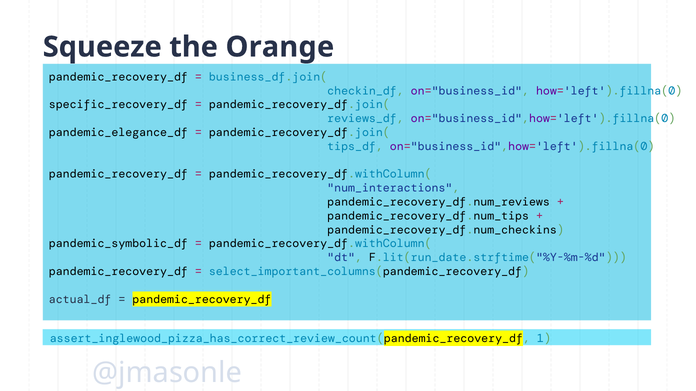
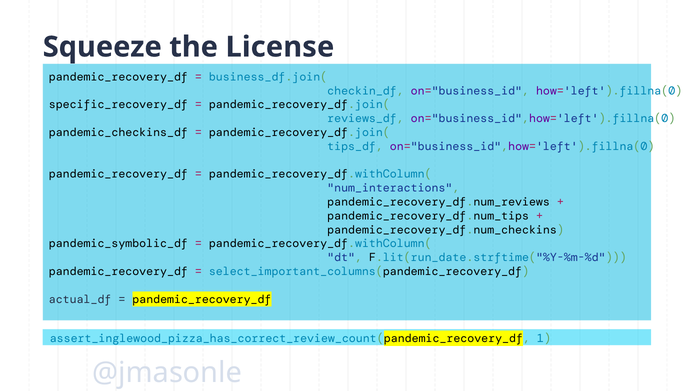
Orange: Orange -> License (280, 47)
pandemic_elegance_df: pandemic_elegance_df -> pandemic_checkins_df (118, 133)
